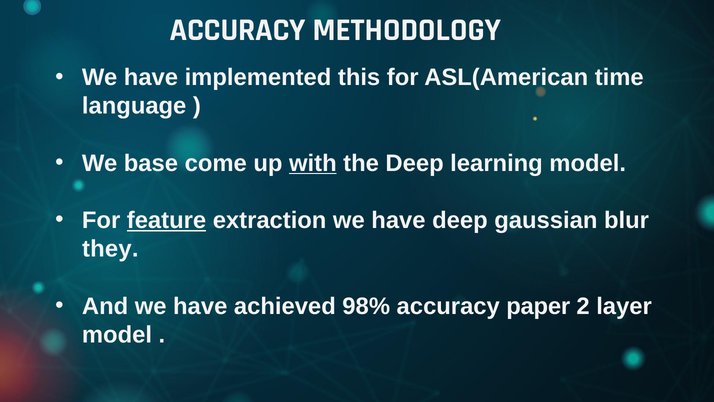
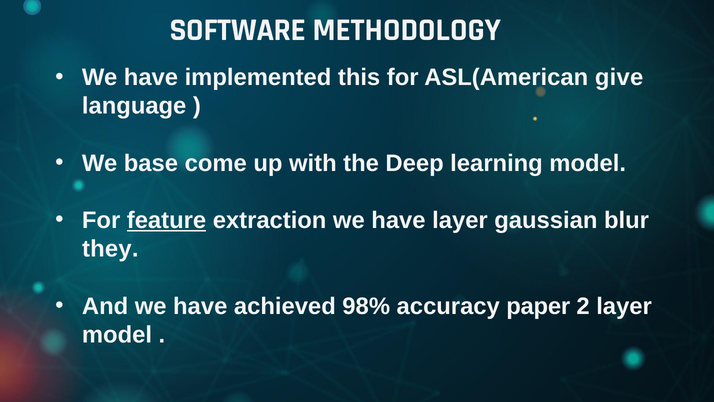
ACCURACY: ACCURACY -> SOFTWARE (238, 30)
time: time -> give (619, 77)
with underline: present -> none (313, 163)
have deep: deep -> layer (460, 220)
